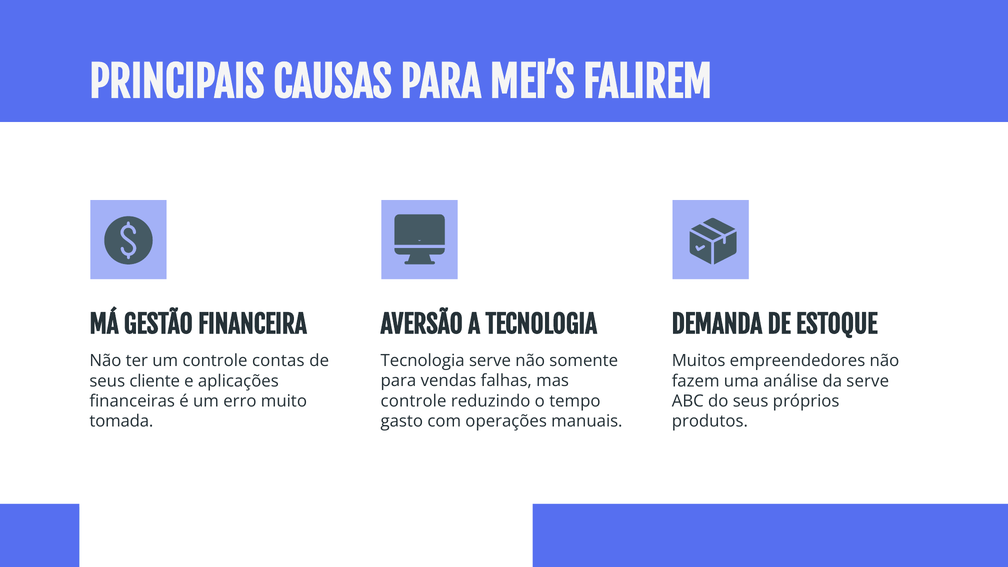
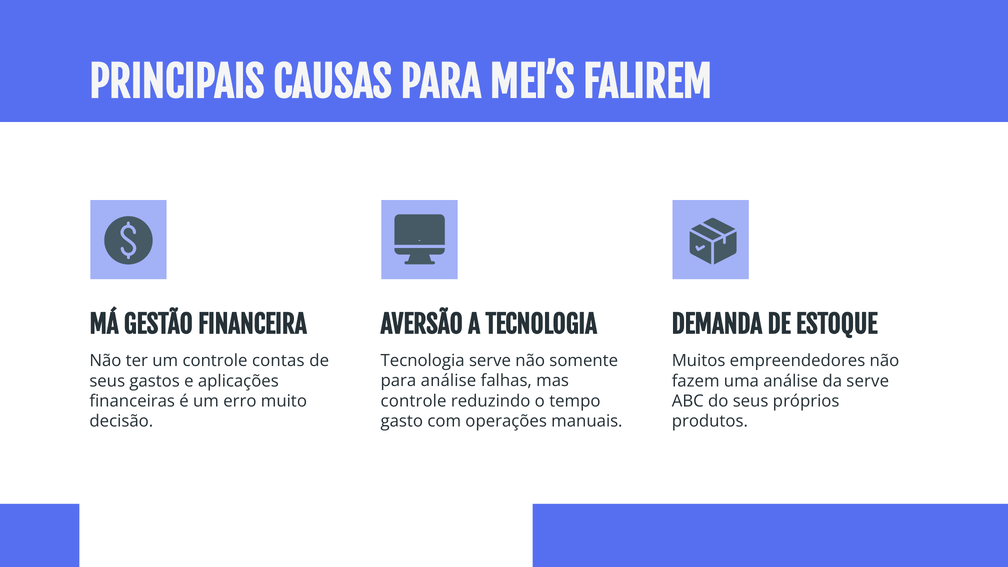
para vendas: vendas -> análise (448, 381)
cliente: cliente -> gastos (155, 381)
tomada: tomada -> decisão (121, 421)
